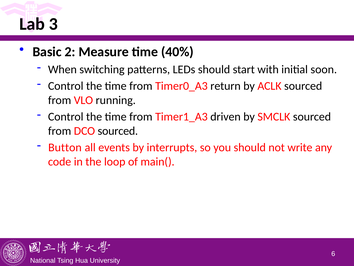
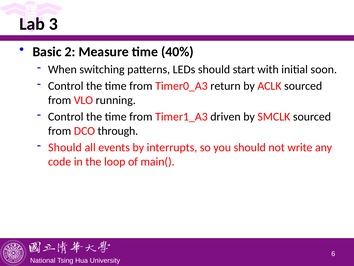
DCO sourced: sourced -> through (118, 131)
Button: Button -> Should (65, 147)
